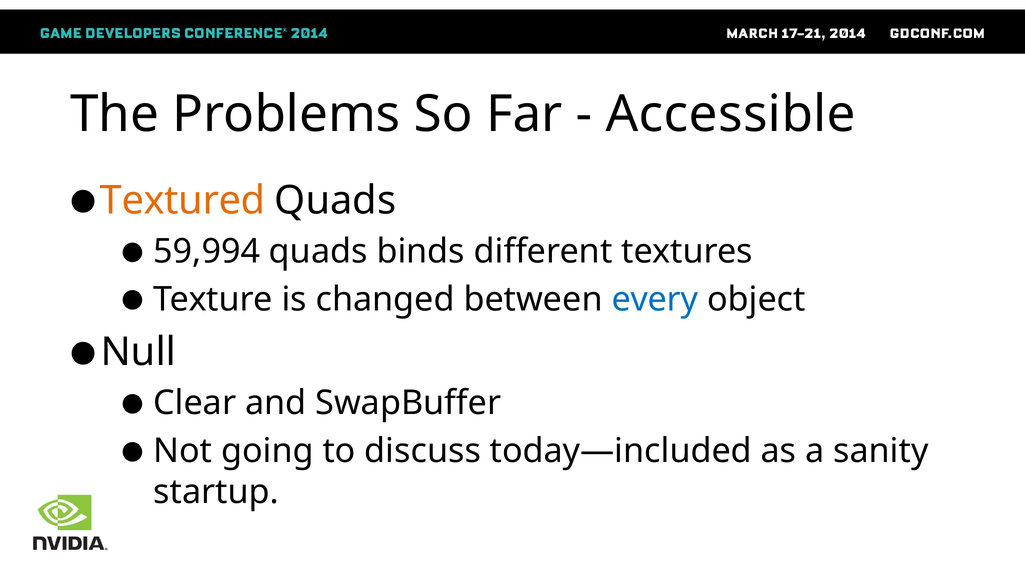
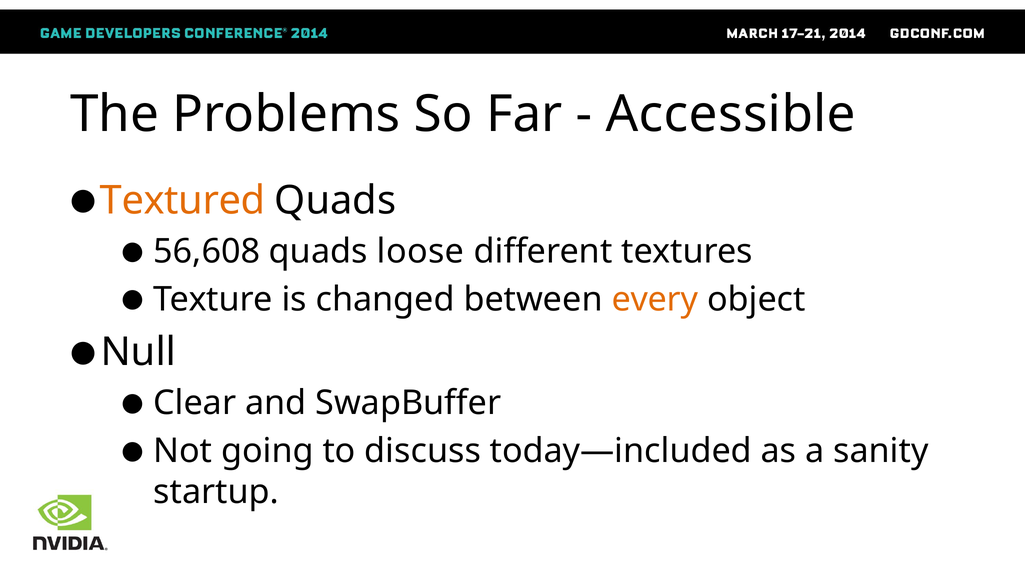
59,994: 59,994 -> 56,608 (207, 251)
binds: binds -> loose (420, 251)
every colour: blue -> orange (655, 299)
